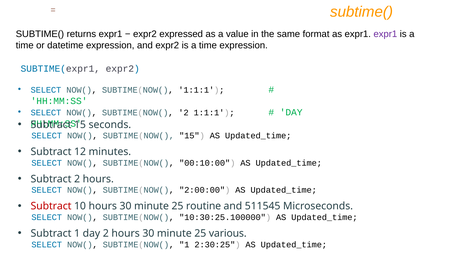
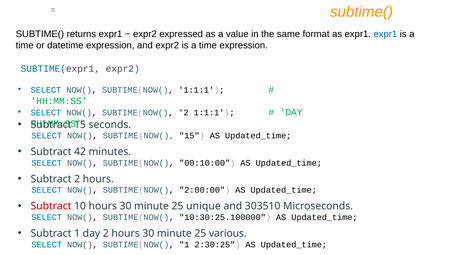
expr1 colour: purple -> blue (385, 34)
12: 12 -> 42 (80, 152)
routine: routine -> unique (203, 206)
511545: 511545 -> 303510 (263, 206)
